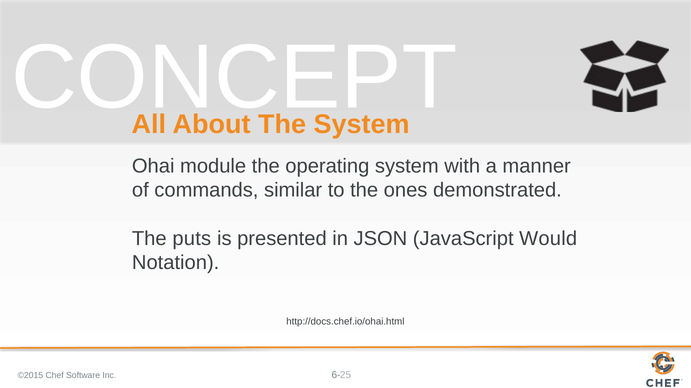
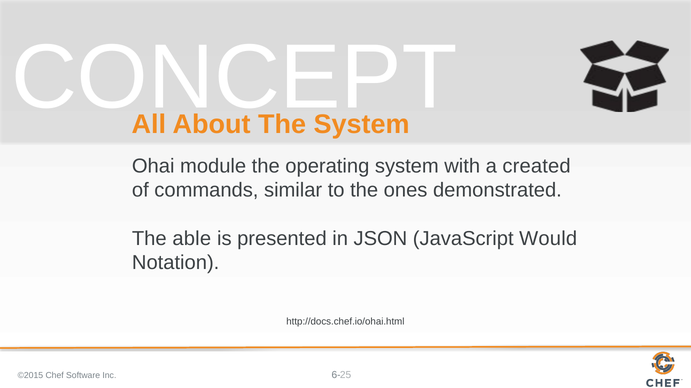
manner: manner -> created (537, 166)
puts: puts -> able (192, 239)
